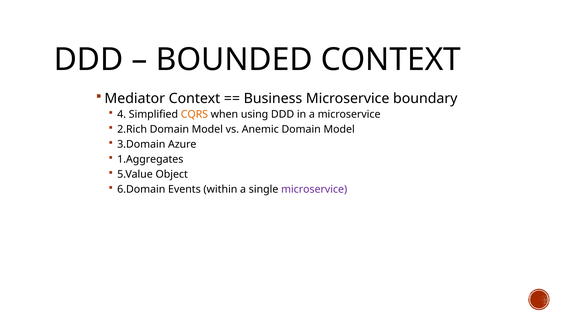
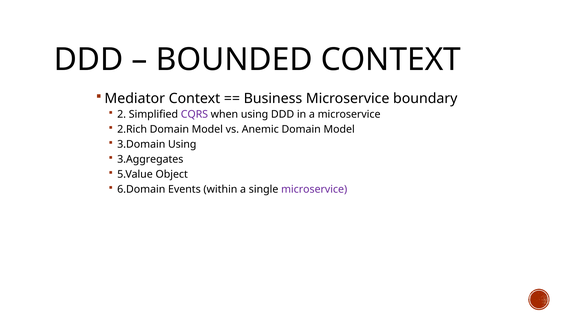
4: 4 -> 2 (122, 114)
CQRS colour: orange -> purple (194, 114)
3.Domain Azure: Azure -> Using (182, 144)
1.Aggregates: 1.Aggregates -> 3.Aggregates (150, 159)
